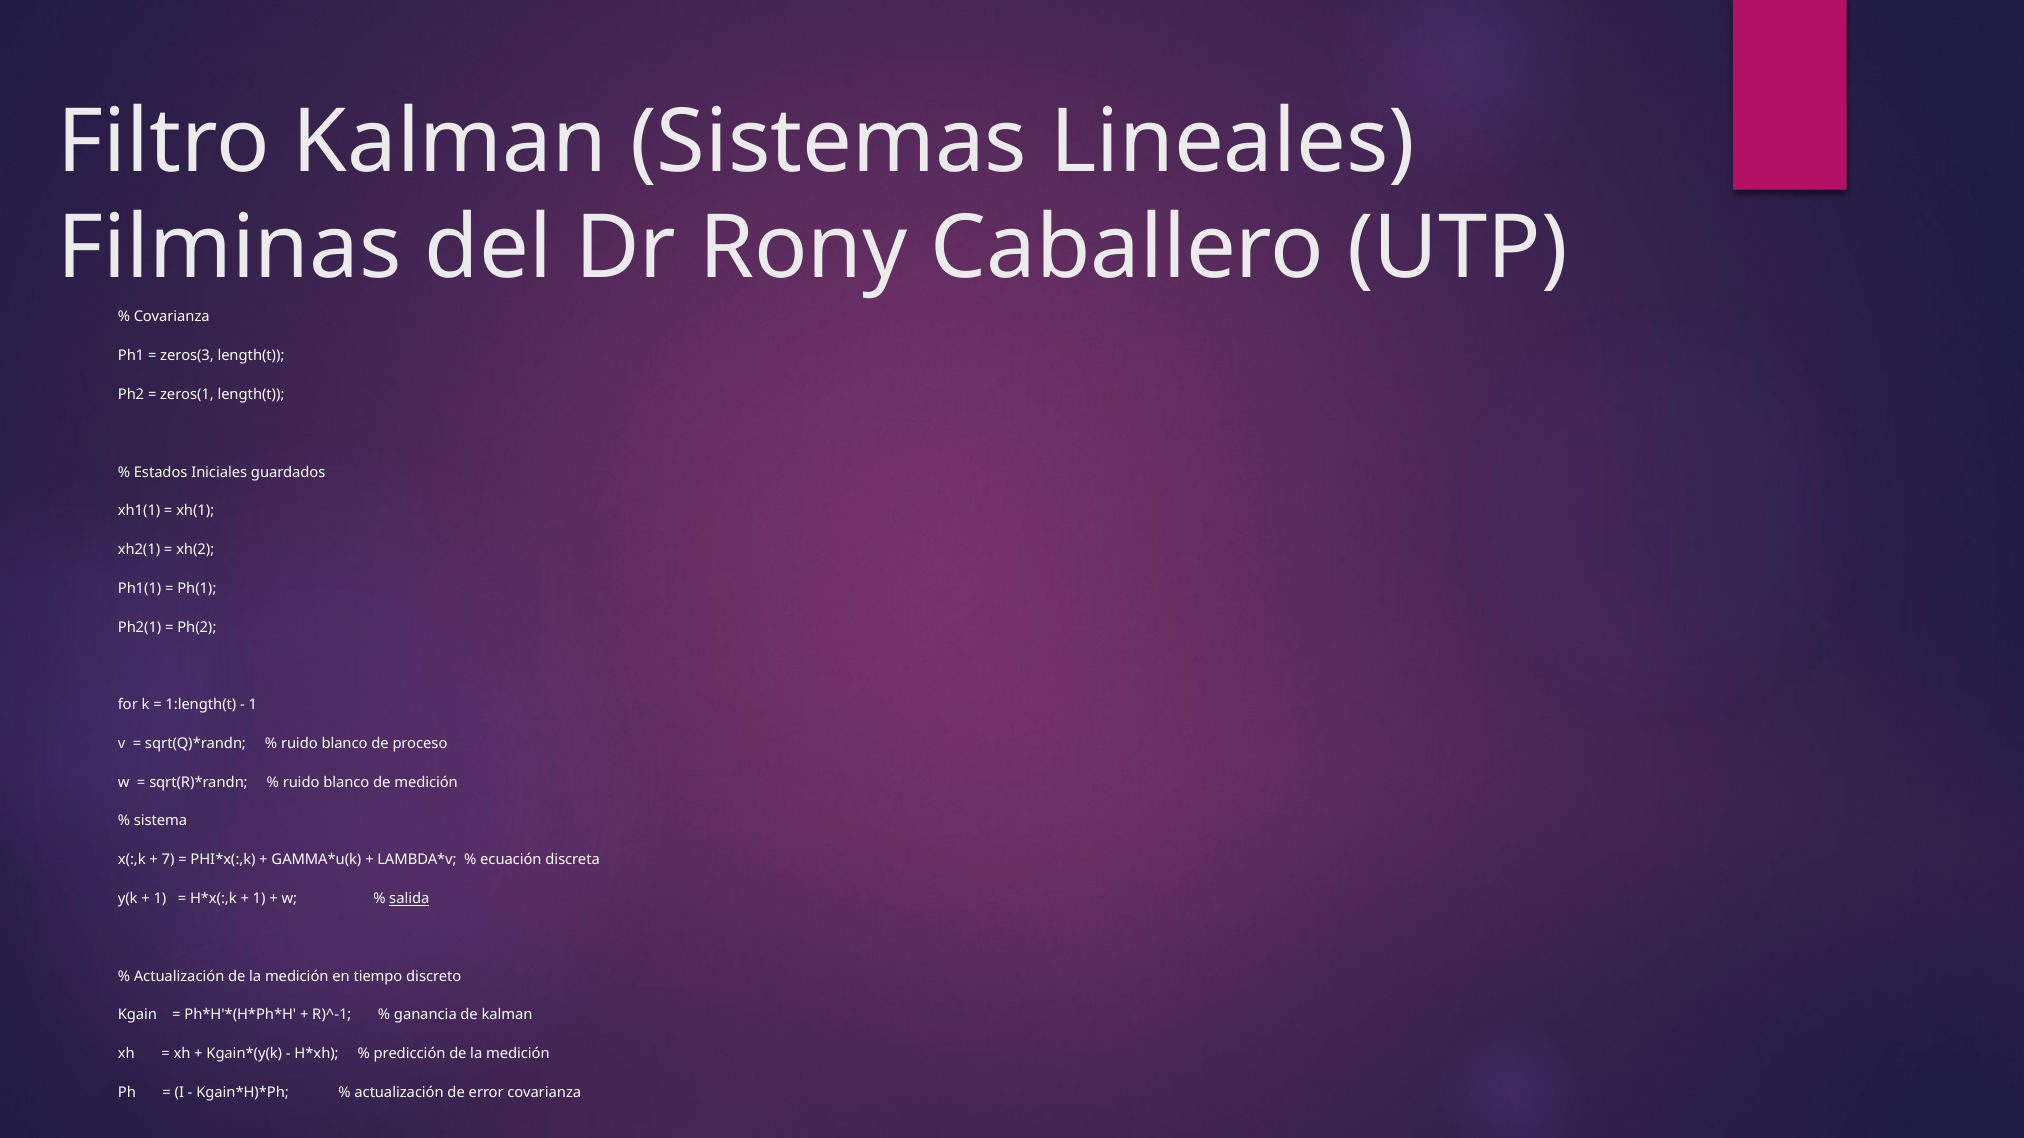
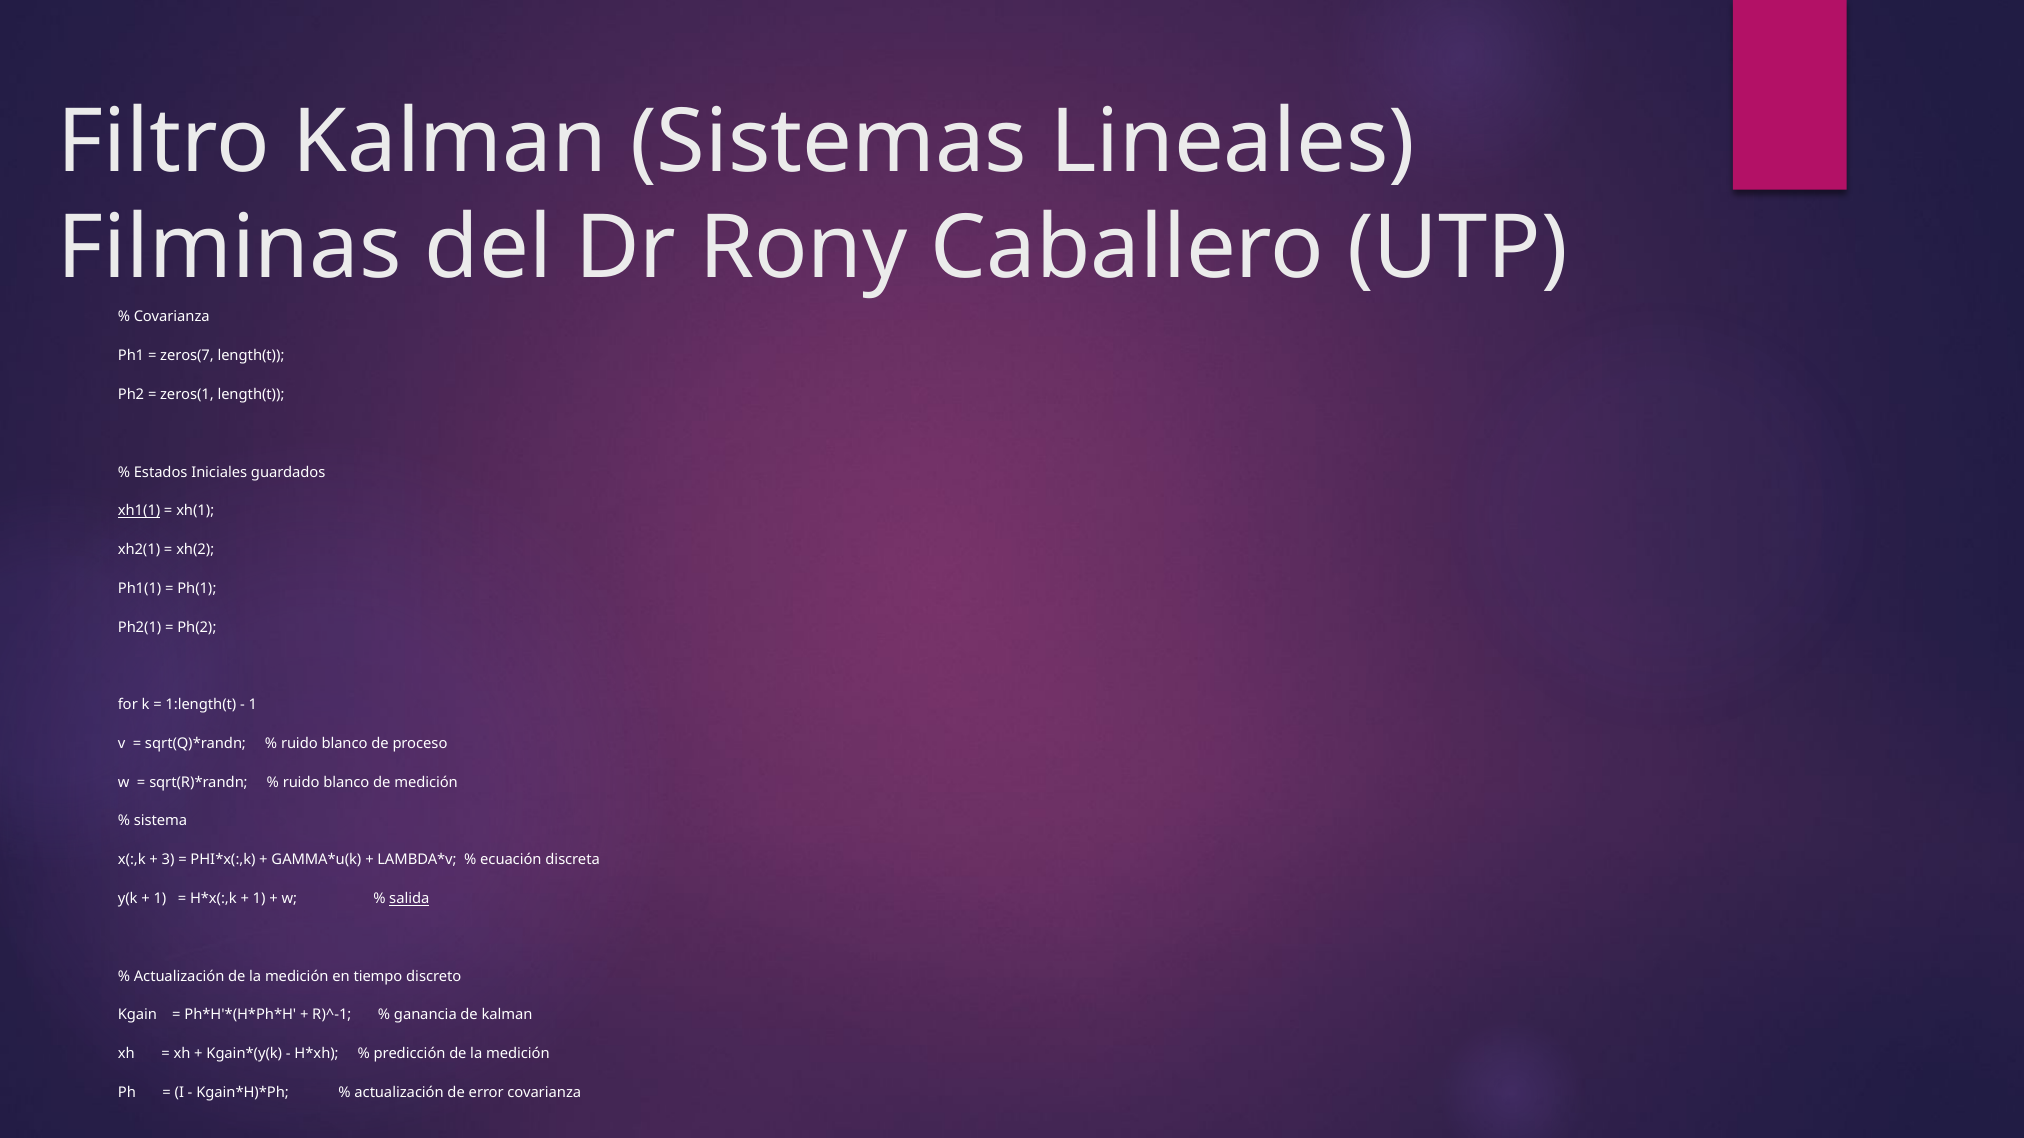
zeros(3: zeros(3 -> zeros(7 (187, 356)
xh1(1 underline: none -> present (139, 511)
7: 7 -> 3 (168, 860)
